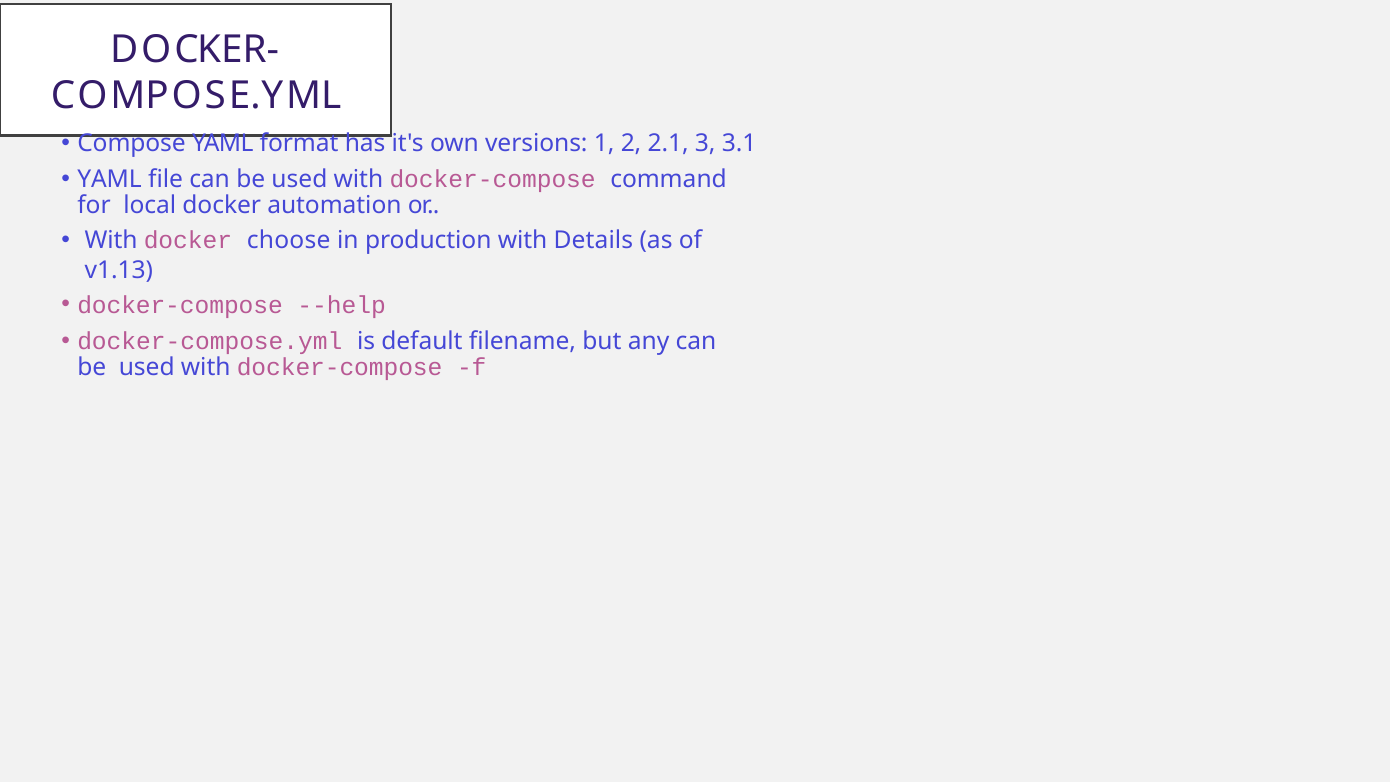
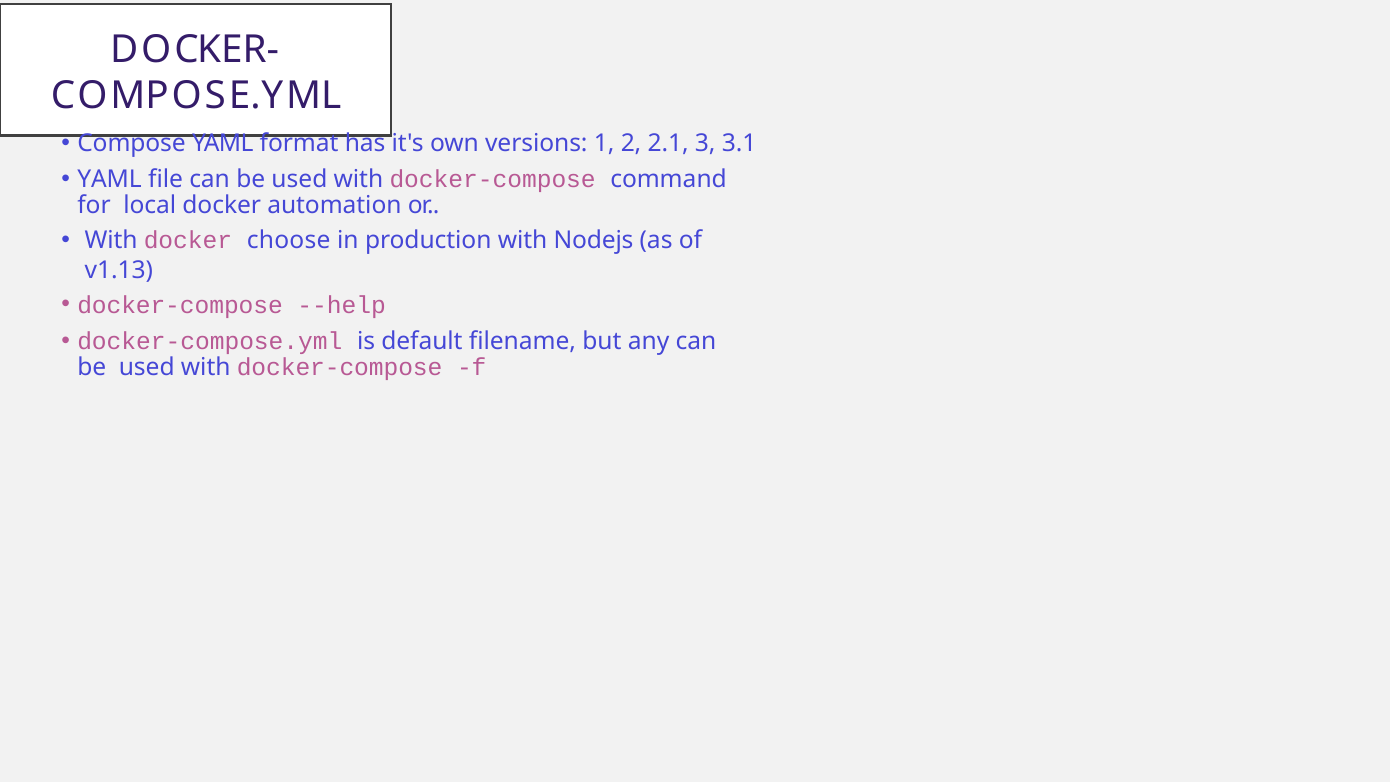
Details: Details -> Nodejs (594, 240)
